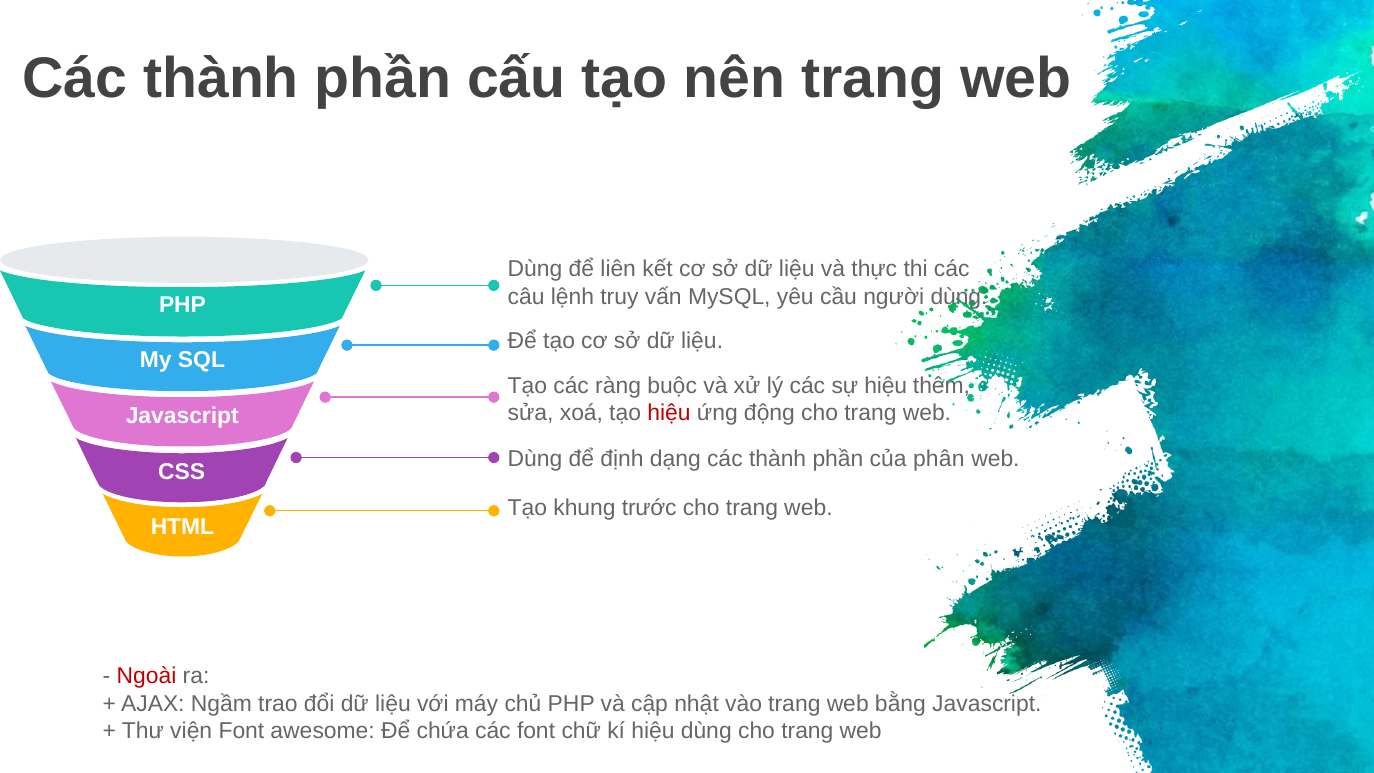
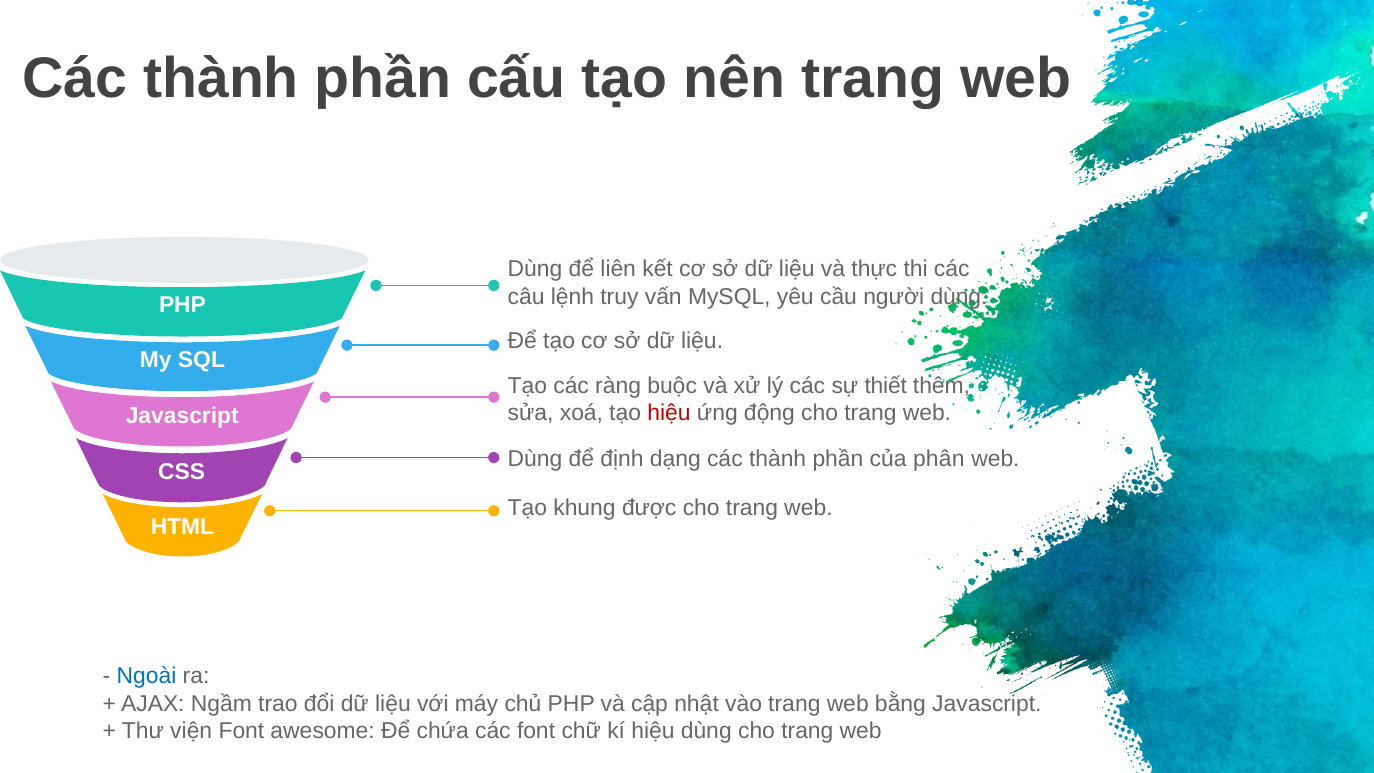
sự hiệu: hiệu -> thiết (886, 386)
trước: trước -> được (649, 507)
Ngoài colour: red -> blue (147, 676)
